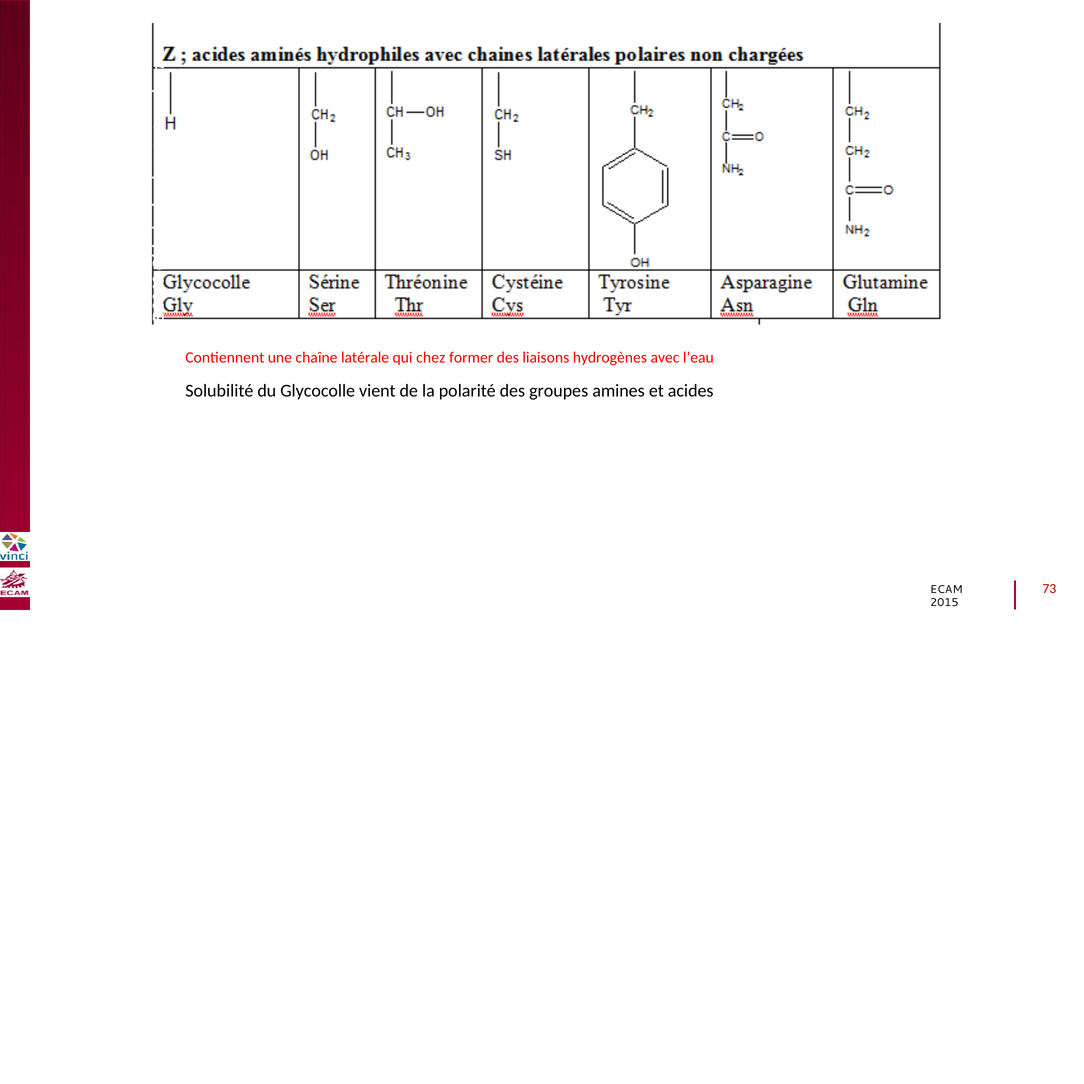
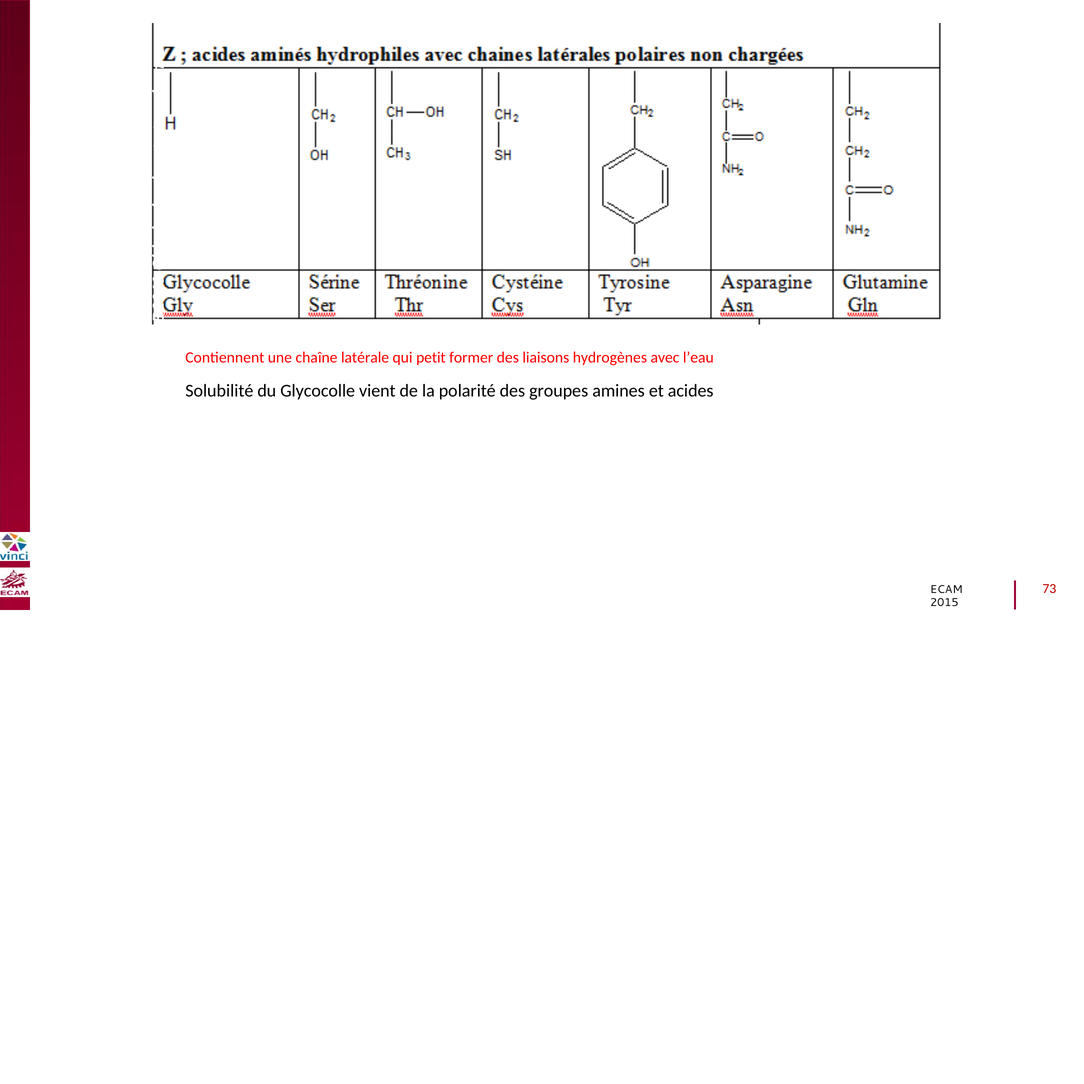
chez: chez -> petit (431, 358)
